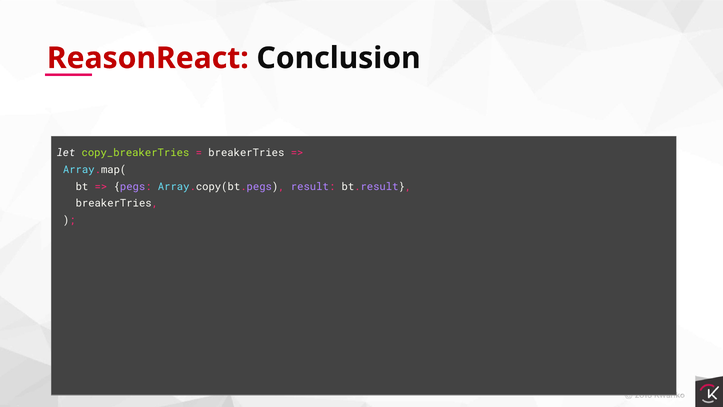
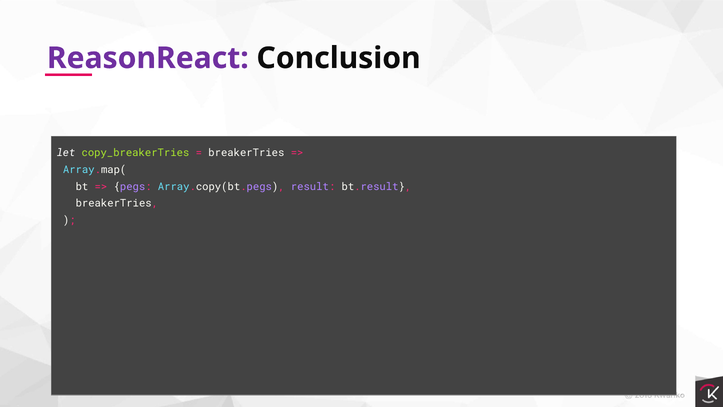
ReasonReact colour: red -> purple (148, 58)
